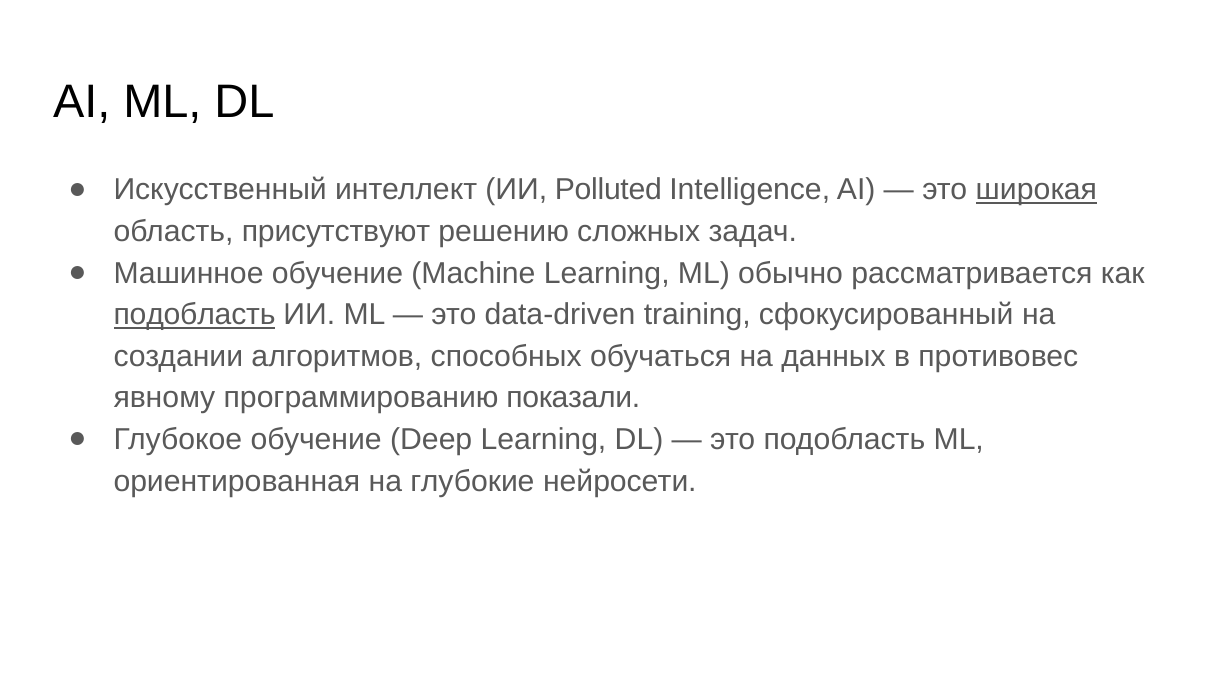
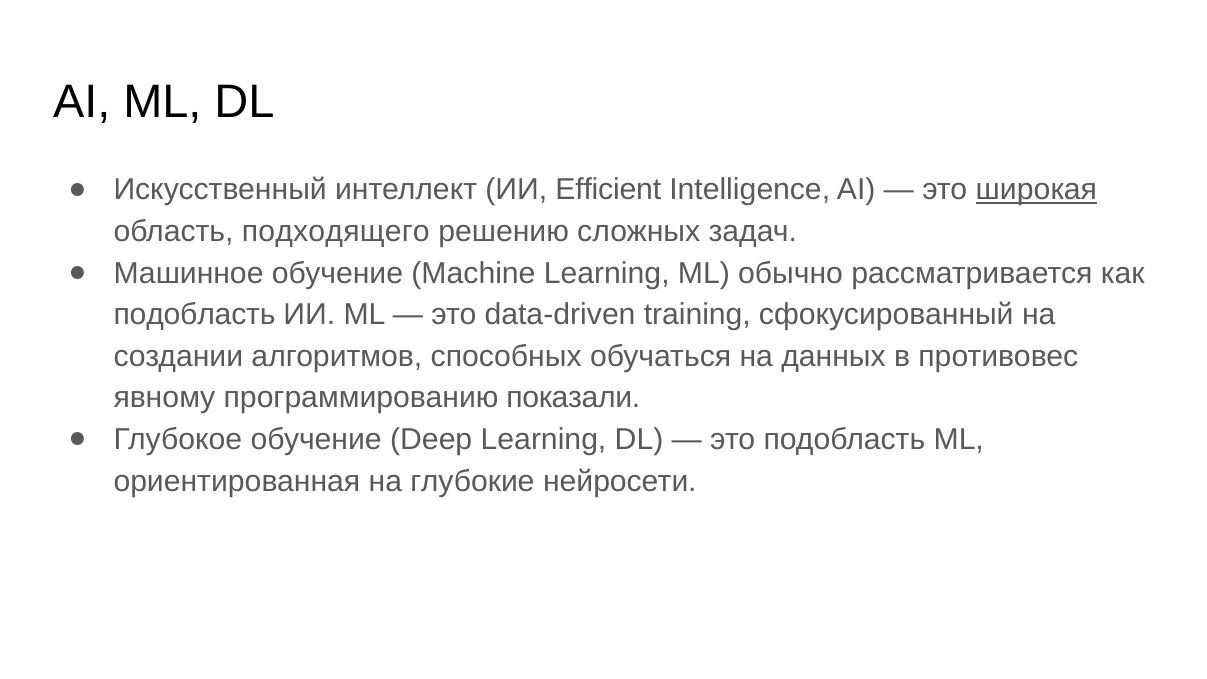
Polluted: Polluted -> Efficient (608, 190)
присутствуют: присутствуют -> подходящего (336, 231)
подобласть underline: present -> none (195, 315)
